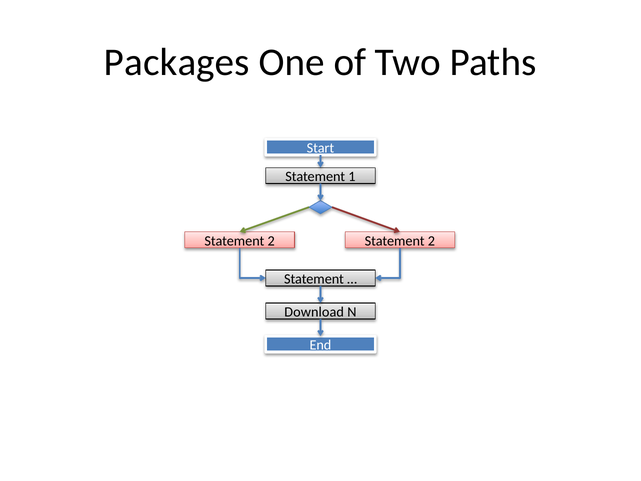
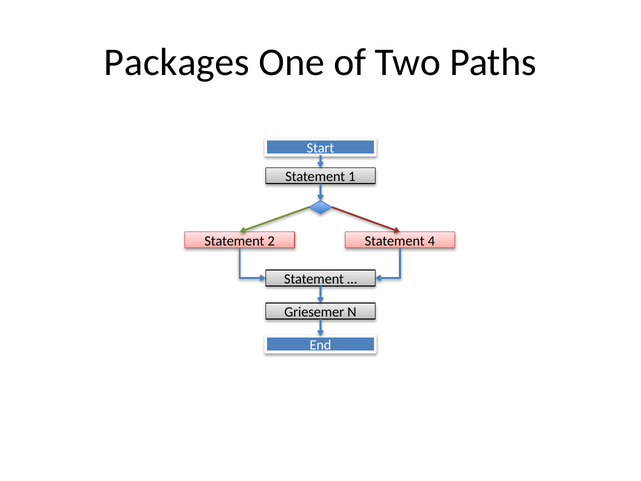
2: 2 -> 4 (431, 241)
Download: Download -> Griesemer (314, 312)
